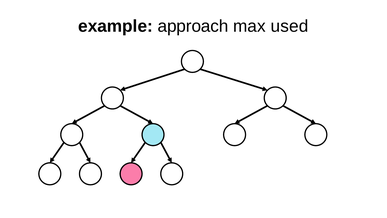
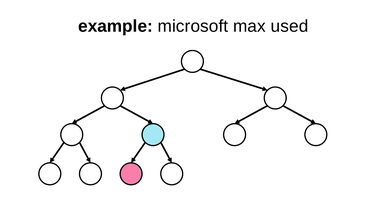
approach: approach -> microsoft (193, 26)
